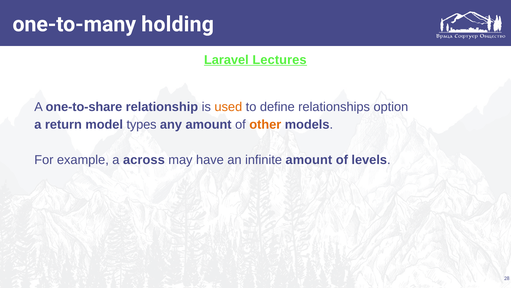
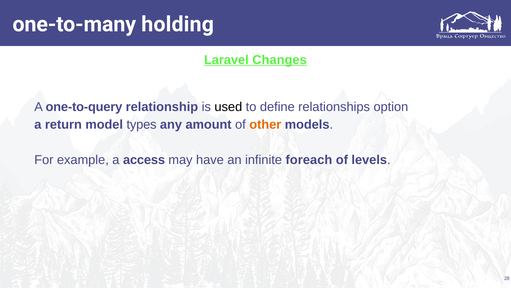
Lectures: Lectures -> Changes (280, 60)
one-to-share: one-to-share -> one-to-query (84, 107)
used colour: orange -> black (228, 107)
across: across -> access (144, 160)
infinite amount: amount -> foreach (309, 160)
